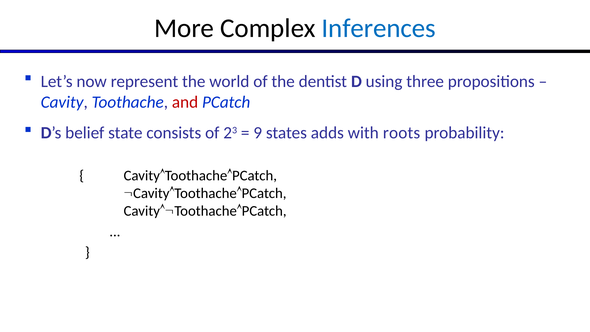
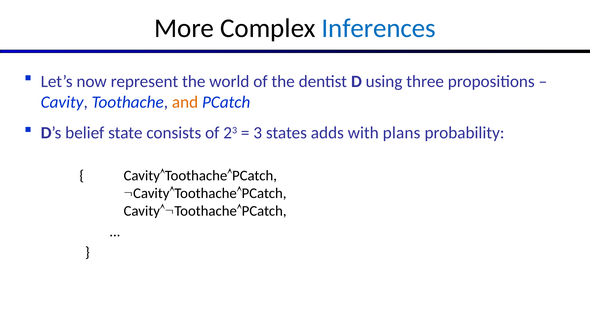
and colour: red -> orange (185, 102)
9: 9 -> 3 (258, 133)
roots: roots -> plans (402, 133)
